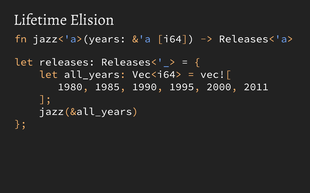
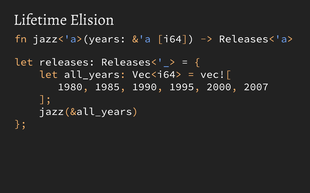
2011: 2011 -> 2007 (256, 87)
